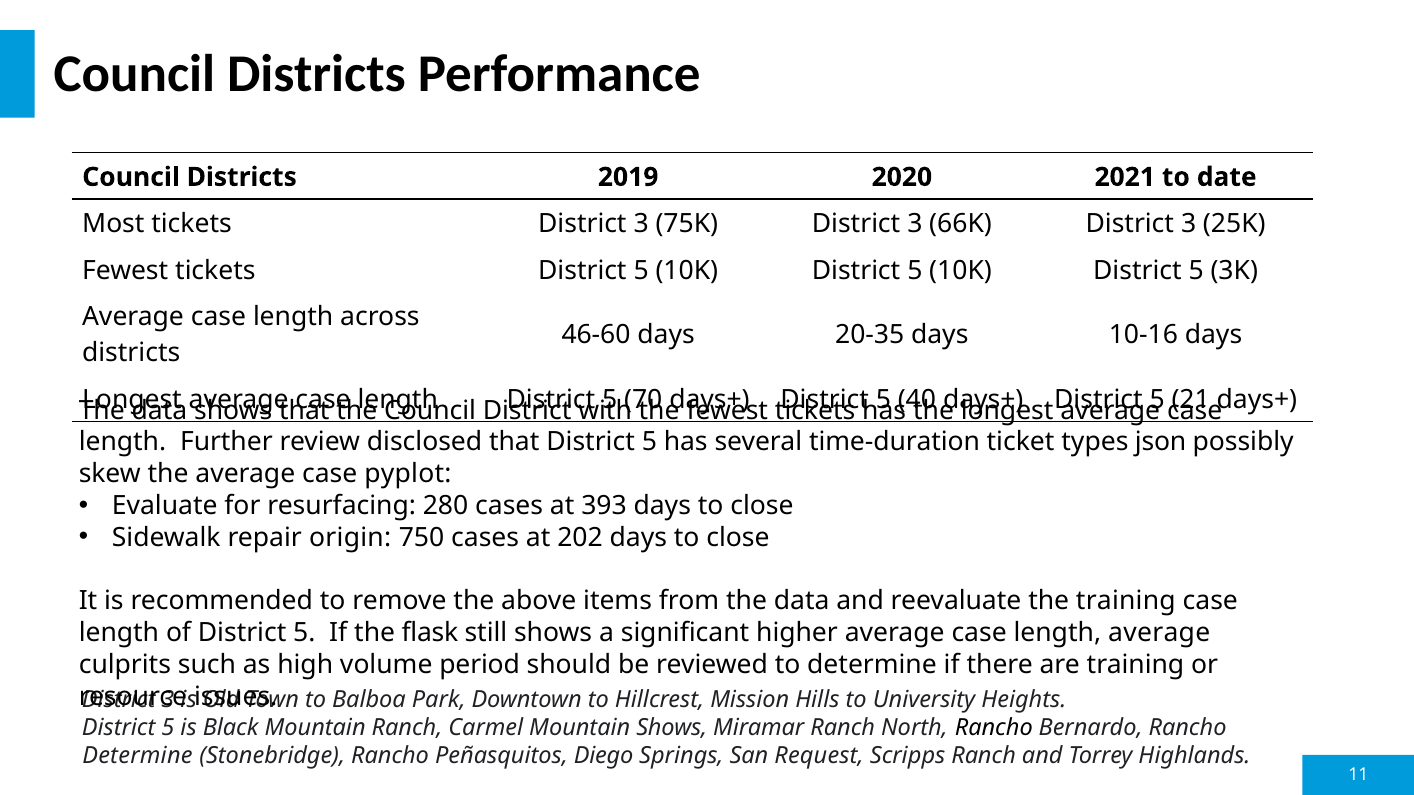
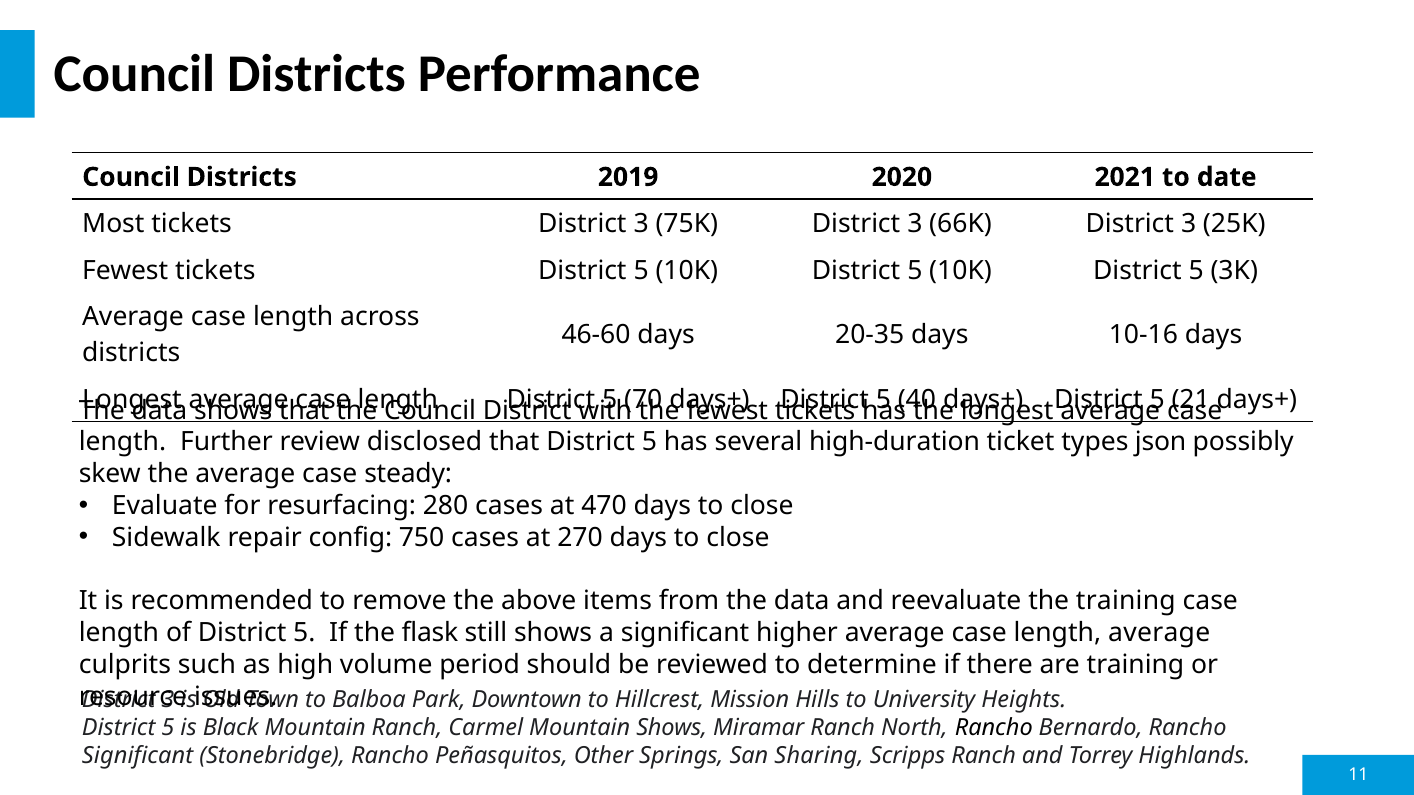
time-duration: time-duration -> high-duration (895, 442)
pyplot: pyplot -> steady (408, 474)
393: 393 -> 470 (604, 506)
origin: origin -> config (350, 538)
202: 202 -> 270 (580, 538)
Determine: Determine -> Significant (138, 756)
Diego: Diego -> Other (603, 756)
Request: Request -> Sharing (819, 756)
